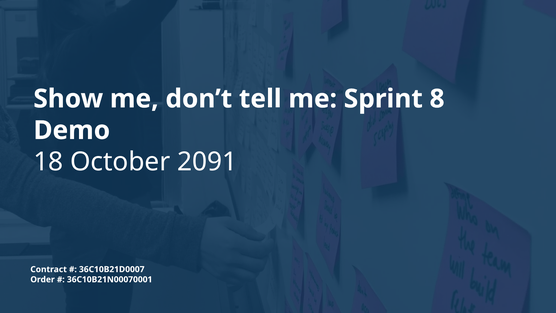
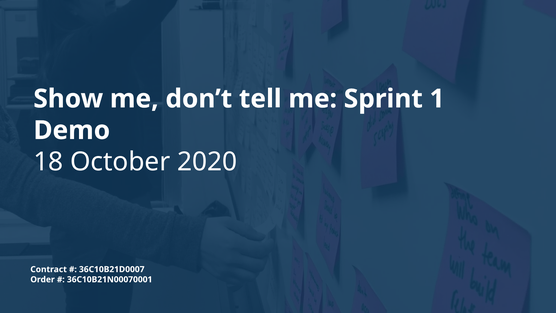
8: 8 -> 1 (437, 99)
2091: 2091 -> 2020 (207, 162)
